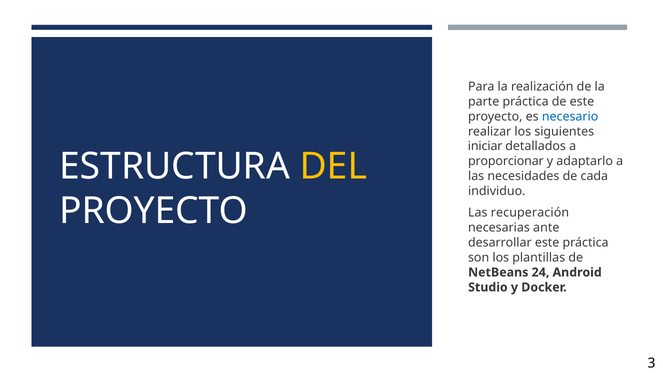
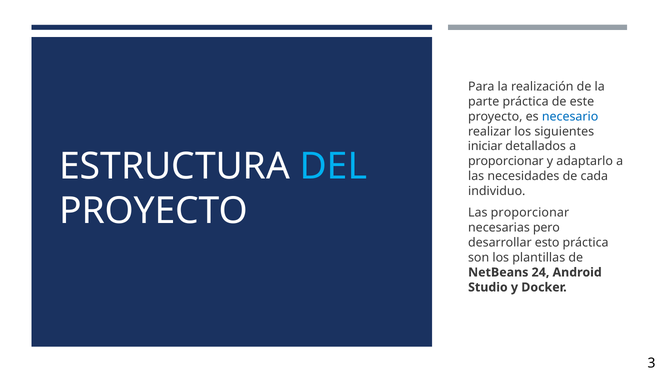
DEL colour: yellow -> light blue (333, 166)
recuperación: recuperación -> proporcionar (530, 213)
ante: ante -> pero (546, 228)
desarrollar este: este -> esto (547, 243)
